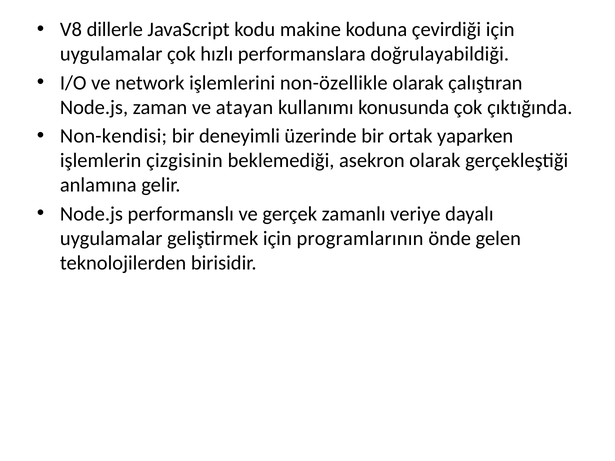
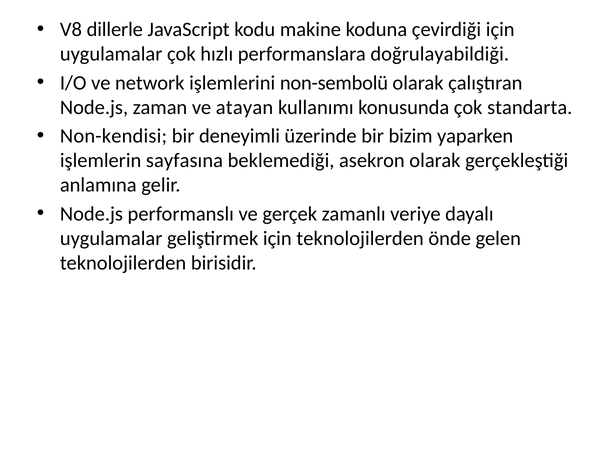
non-özellikle: non-özellikle -> non-sembolü (334, 83)
çıktığında: çıktığında -> standarta (530, 107)
ortak: ortak -> bizim (411, 136)
çizgisinin: çizgisinin -> sayfasına (185, 161)
için programlarının: programlarının -> teknolojilerden (360, 239)
